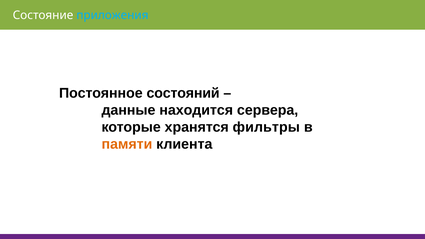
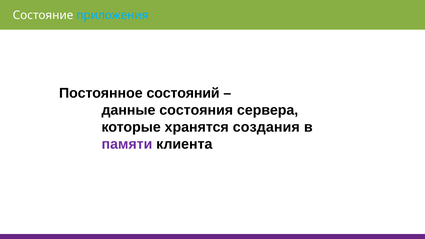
находится: находится -> состояния (196, 110)
фильтры: фильтры -> создания (266, 127)
памяти colour: orange -> purple (127, 144)
